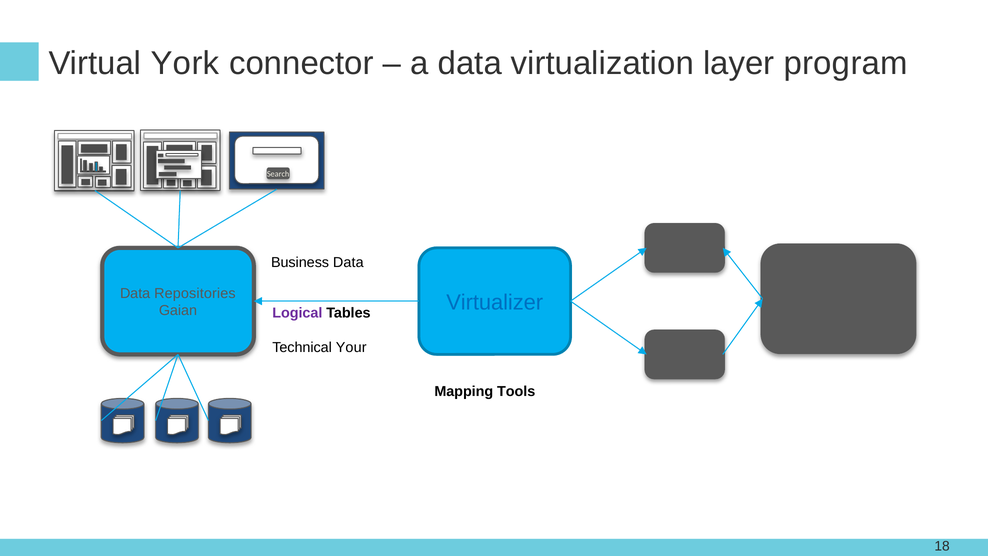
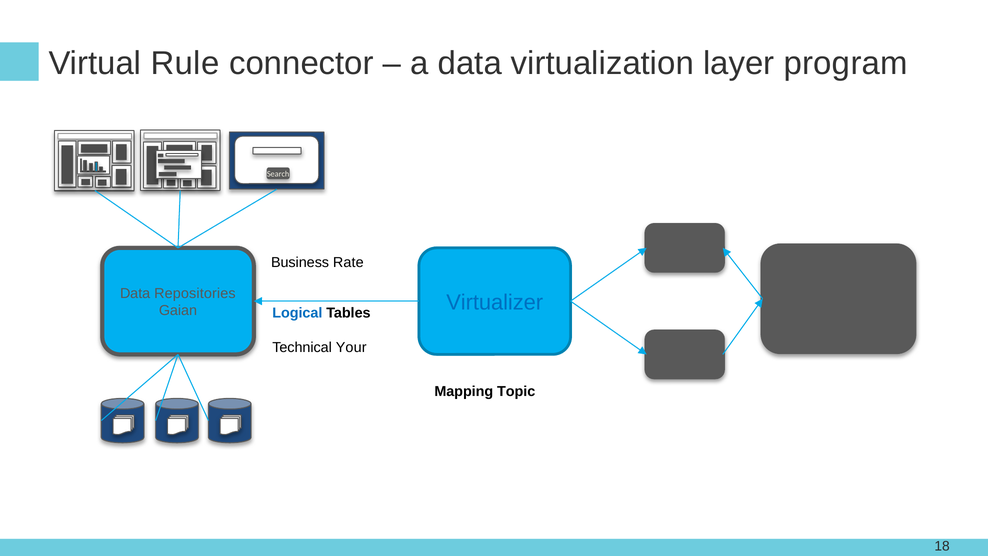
York: York -> Rule (185, 63)
Business Data: Data -> Rate (348, 262)
Logical colour: purple -> blue (297, 313)
Mapping Tools: Tools -> Topic (516, 392)
